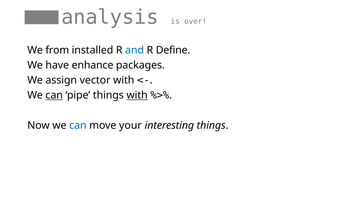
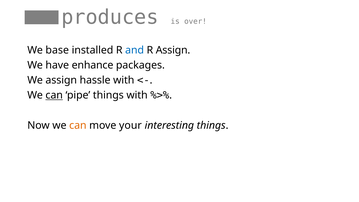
analysis: analysis -> produces (110, 17)
from: from -> base (57, 50)
R Define: Define -> Assign (173, 50)
vector: vector -> hassle (95, 80)
with underline: present -> none (137, 95)
can colour: blue -> orange (78, 125)
